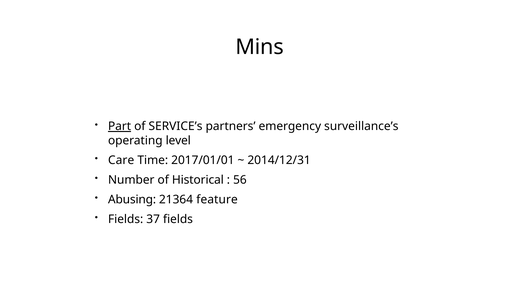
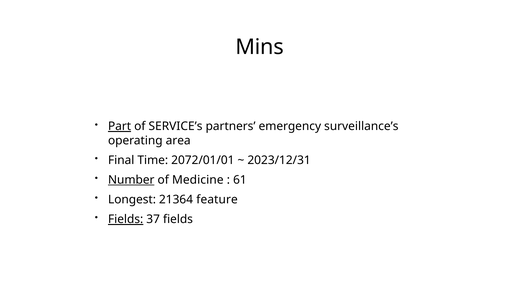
level: level -> area (178, 141)
Care: Care -> Final (121, 160)
2017/01/01: 2017/01/01 -> 2072/01/01 (203, 160)
2014/12/31: 2014/12/31 -> 2023/12/31 (279, 160)
Number underline: none -> present (131, 180)
Historical: Historical -> Medicine (198, 180)
56: 56 -> 61 (240, 180)
Abusing: Abusing -> Longest (132, 200)
Fields underline: none -> present (126, 219)
